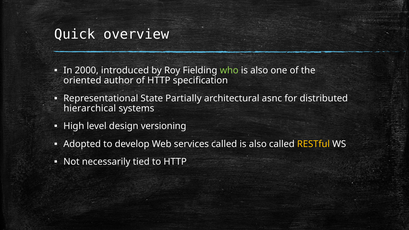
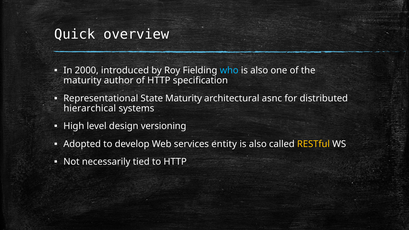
who colour: light green -> light blue (229, 70)
oriented: oriented -> maturity (82, 81)
State Partially: Partially -> Maturity (184, 98)
services called: called -> entity (224, 144)
